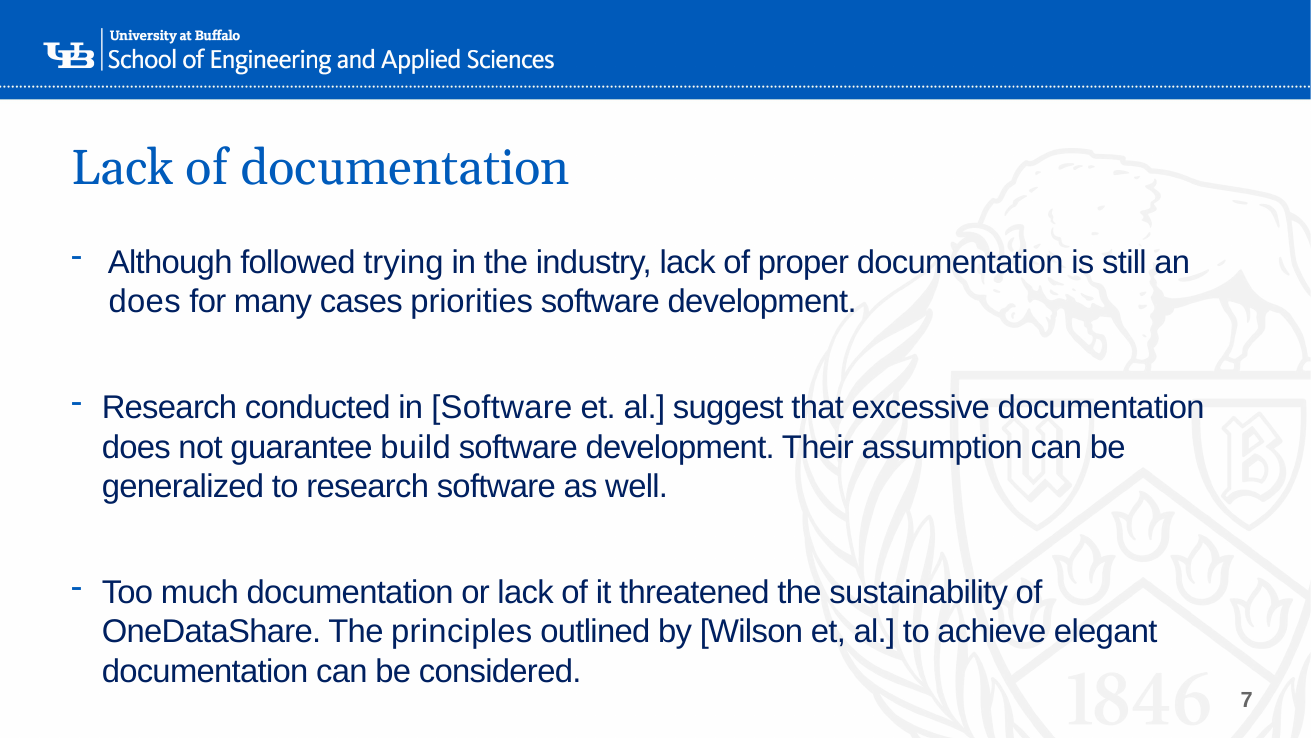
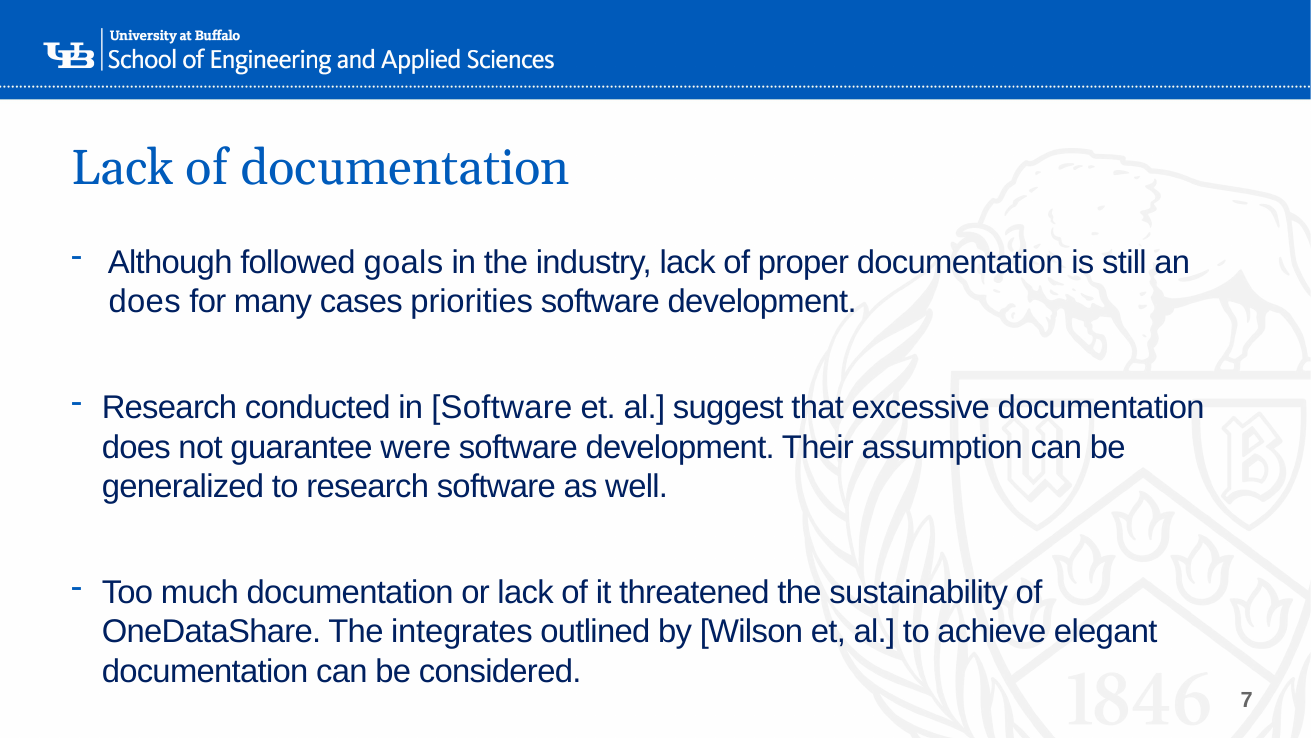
trying: trying -> goals (403, 262)
build: build -> were (416, 447)
principles: principles -> integrates (462, 632)
